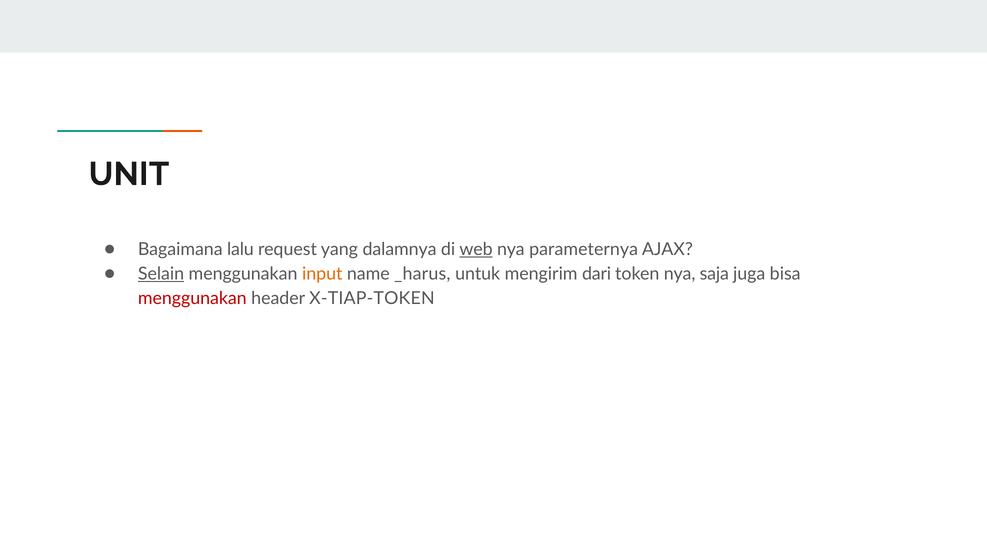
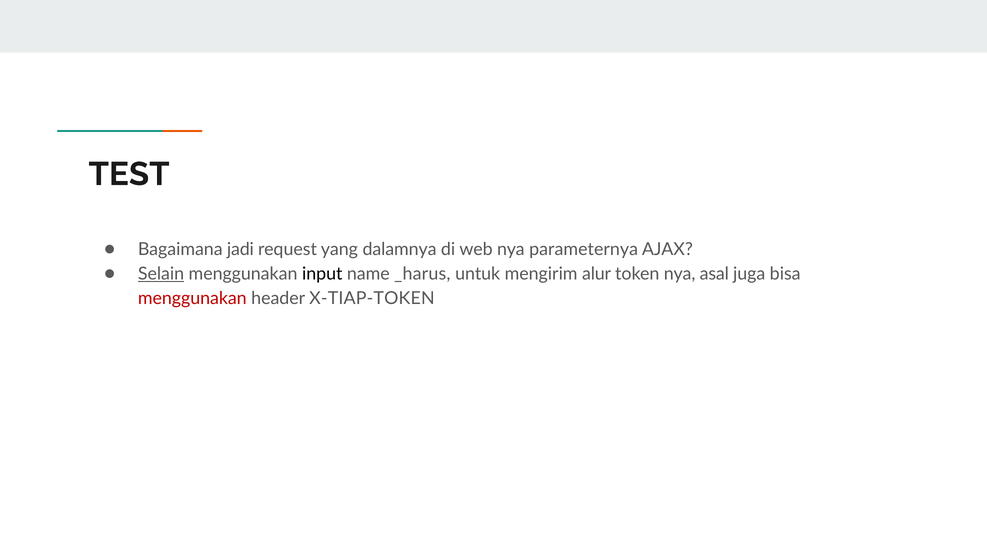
UNIT: UNIT -> TEST (129, 174)
lalu: lalu -> jadi (240, 249)
web underline: present -> none (476, 249)
input colour: orange -> black (322, 274)
dari: dari -> alur (597, 274)
saja: saja -> asal (714, 274)
